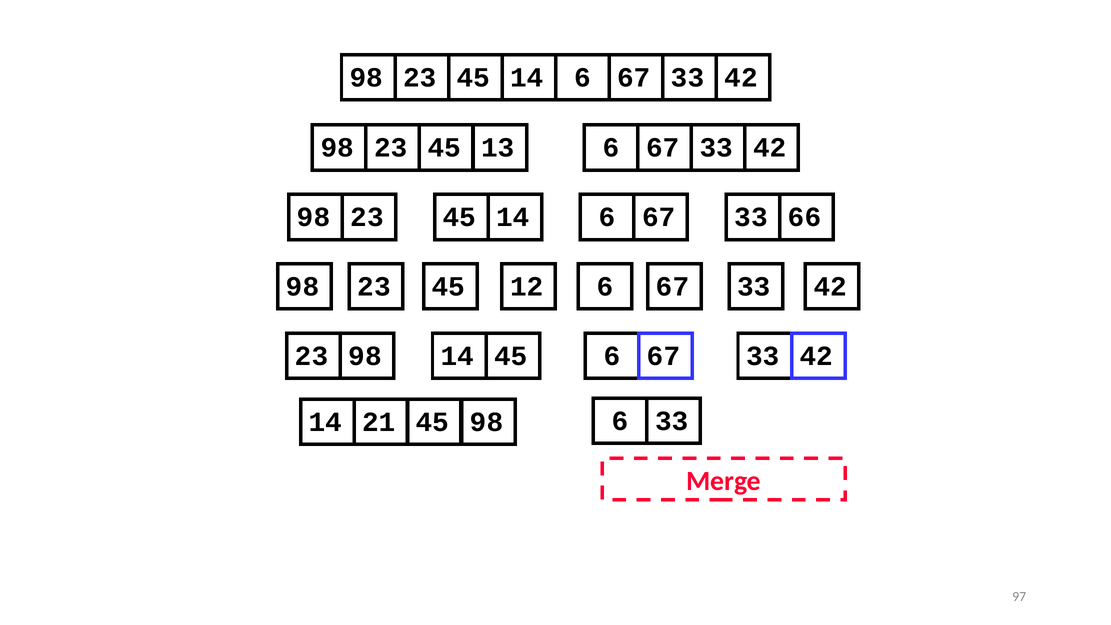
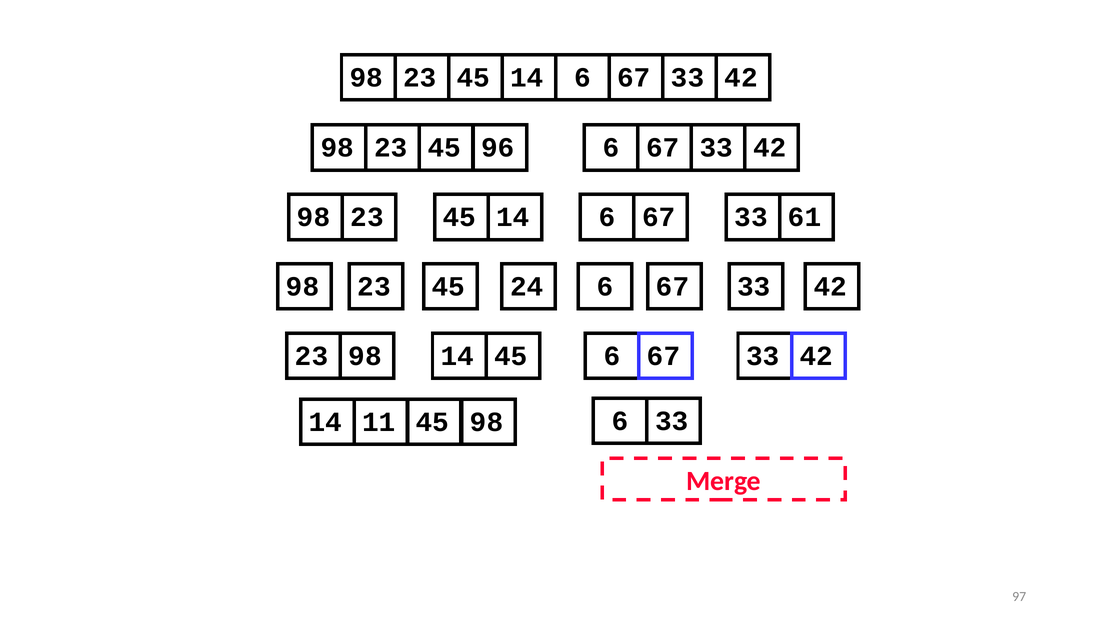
13: 13 -> 96 (498, 148)
66: 66 -> 61 (805, 217)
12: 12 -> 24 (527, 287)
21: 21 -> 11 (379, 422)
